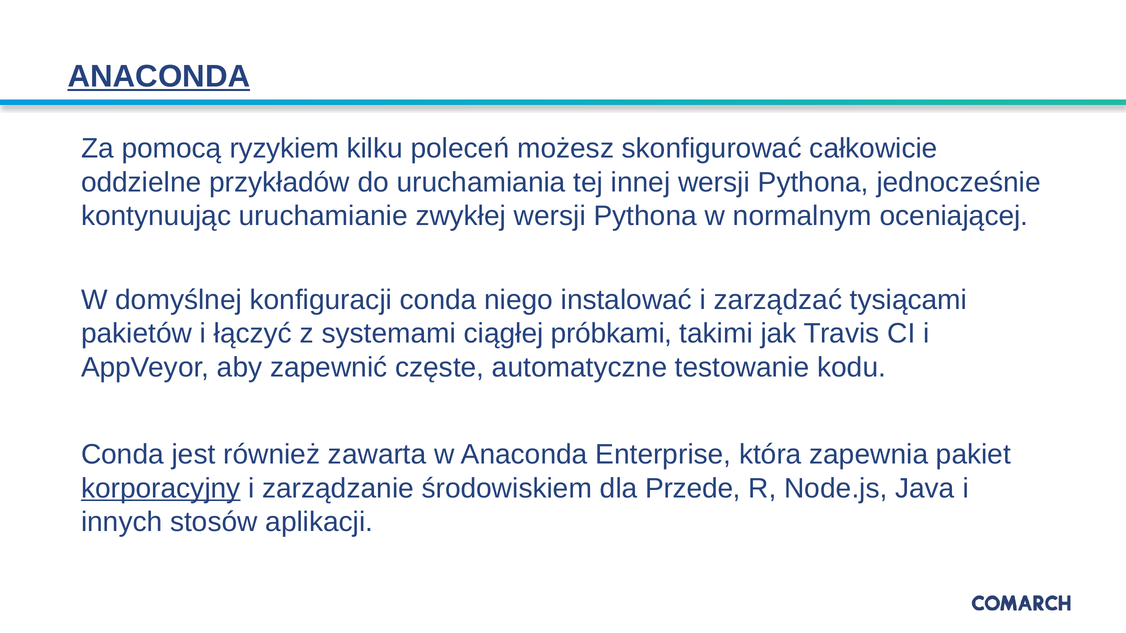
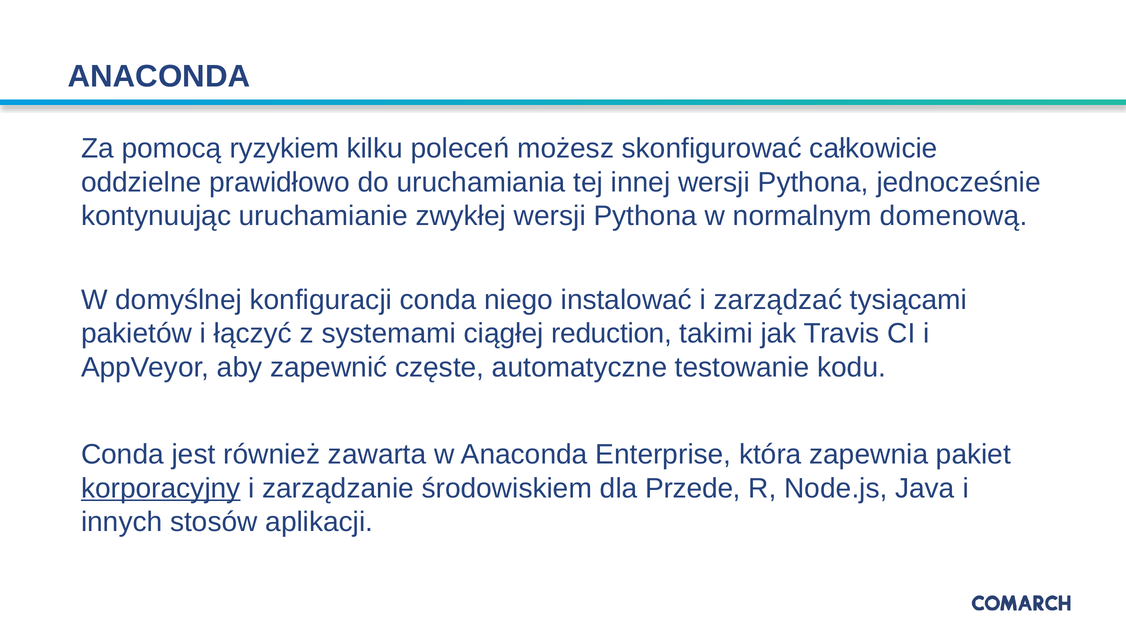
ANACONDA underline: present -> none (159, 76)
przykładów: przykładów -> prawidłowo (279, 182)
oceniającej: oceniającej -> domenową (954, 216)
próbkami: próbkami -> reduction (612, 334)
